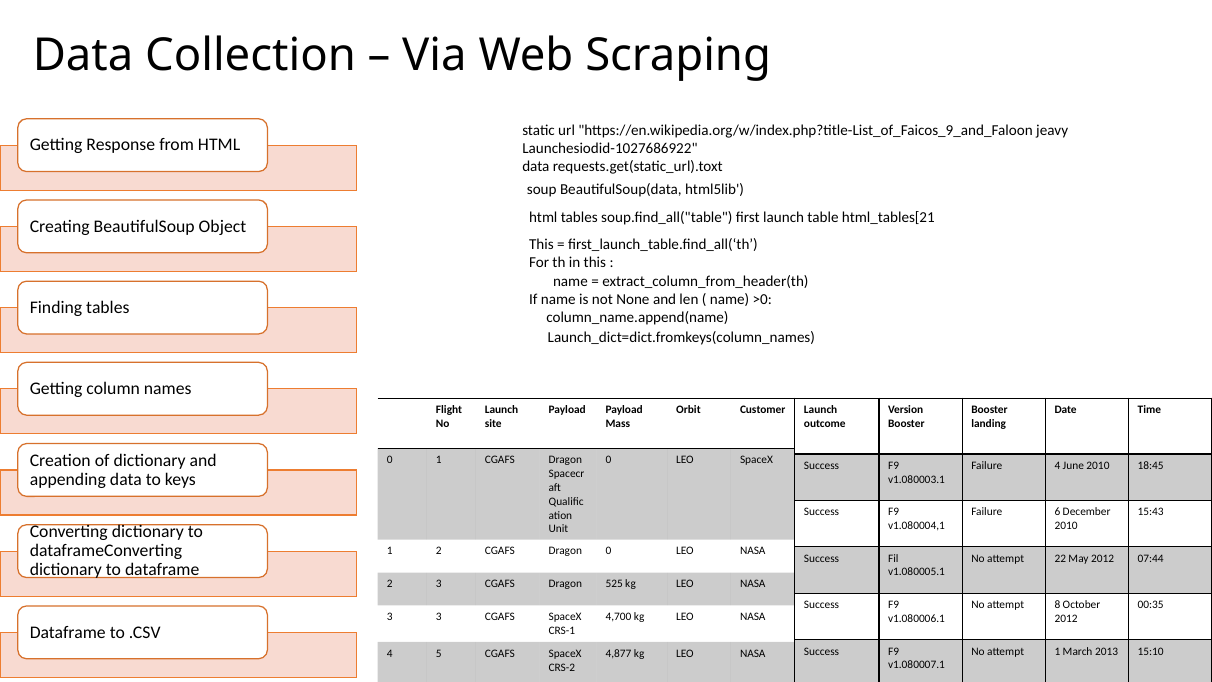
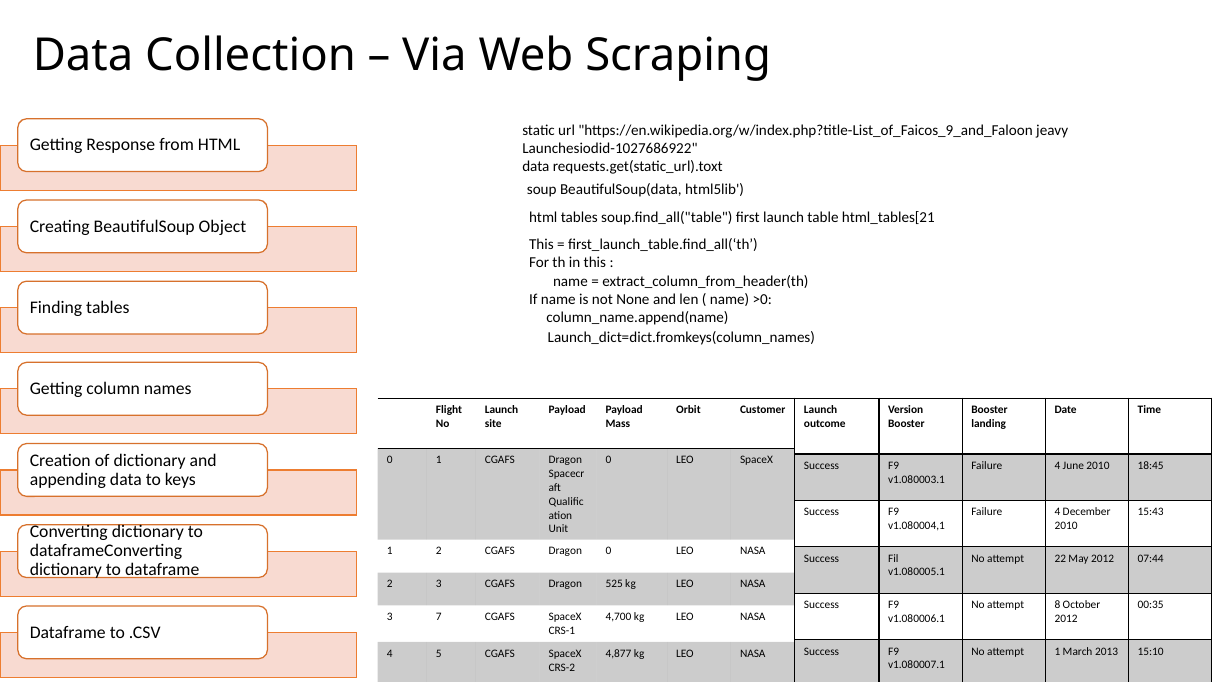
6: 6 -> 4 (1057, 512)
3 3: 3 -> 7 (439, 617)
